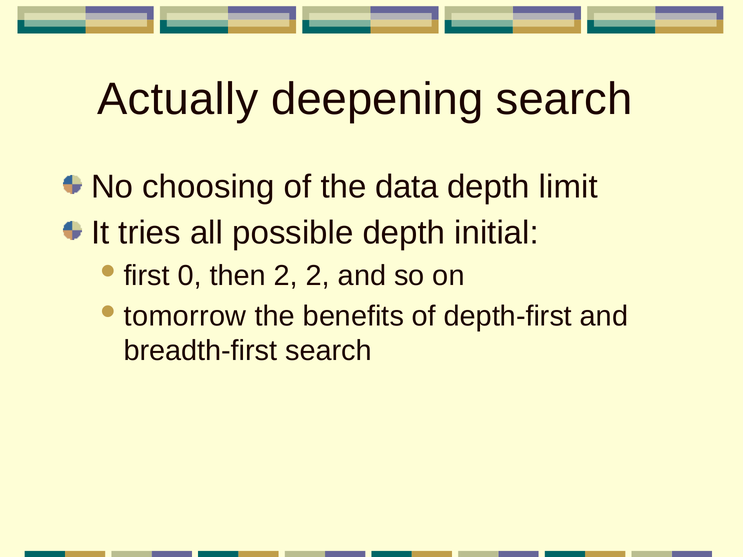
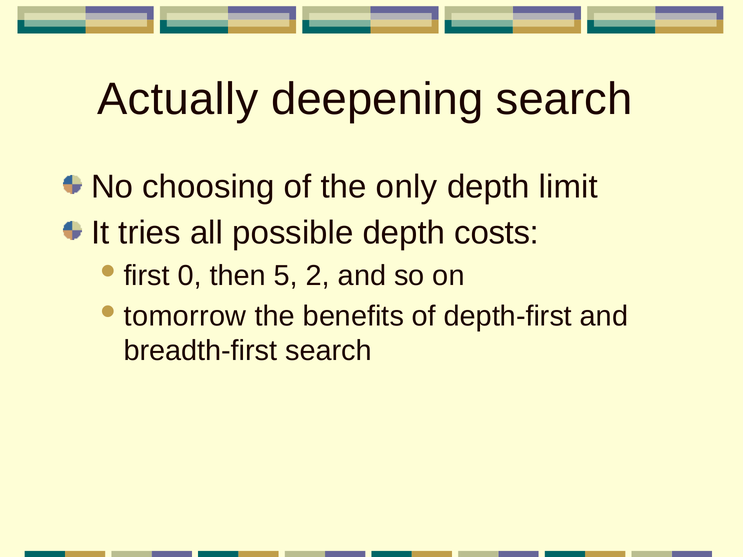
data: data -> only (407, 187)
initial: initial -> costs (497, 233)
then 2: 2 -> 5 (286, 276)
